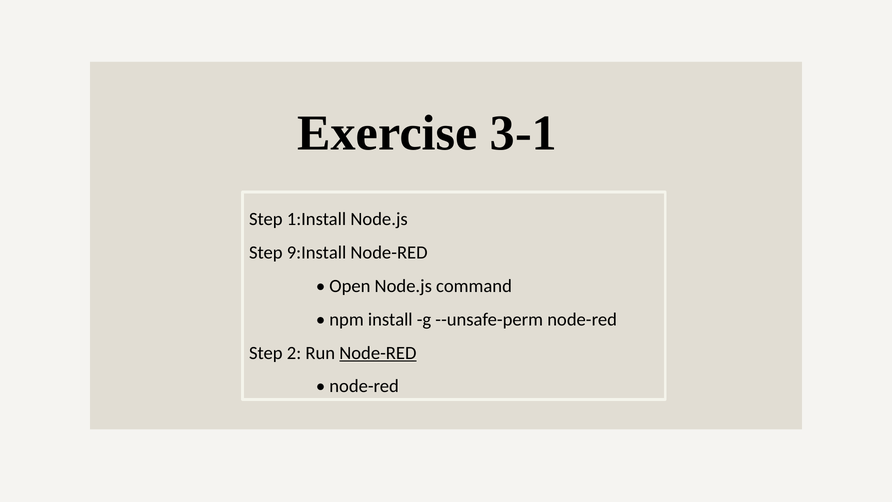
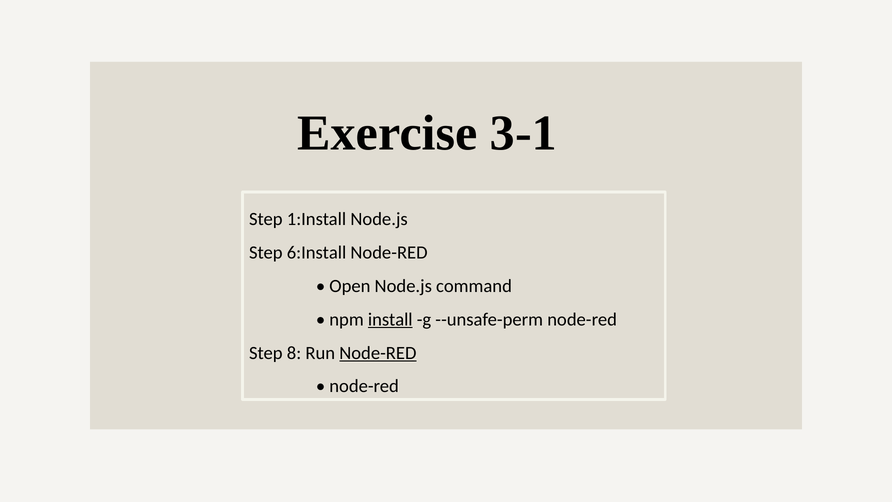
9:Install: 9:Install -> 6:Install (317, 252)
install underline: none -> present (390, 319)
2: 2 -> 8 (294, 353)
